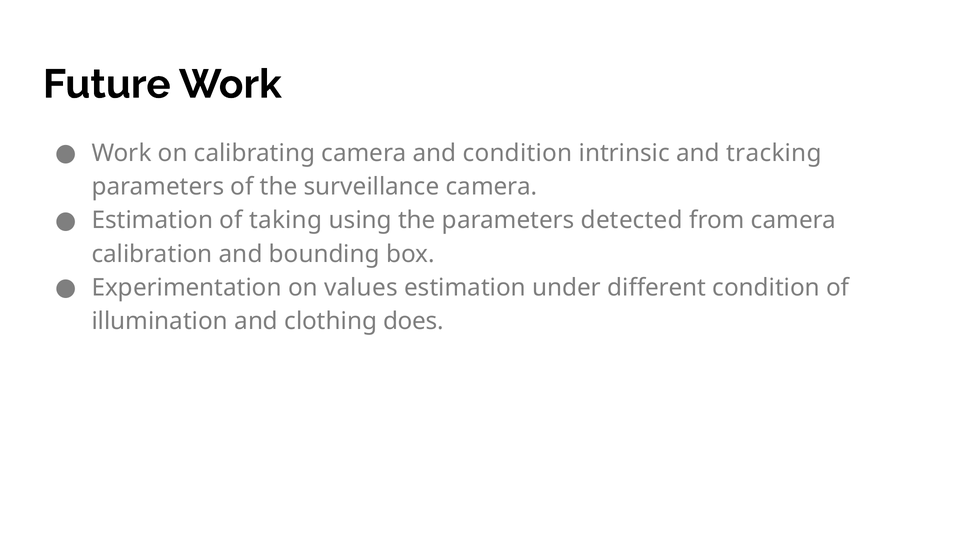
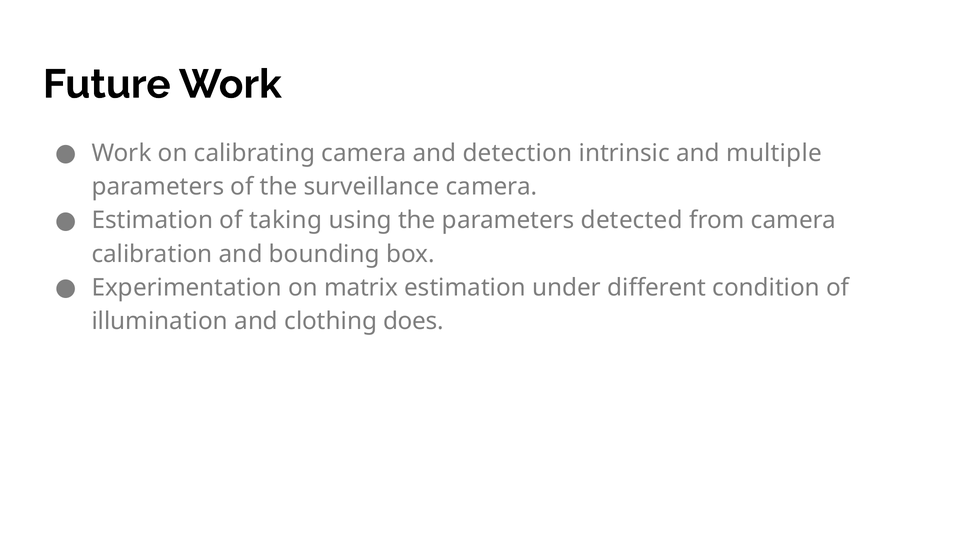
and condition: condition -> detection (517, 153)
tracking: tracking -> multiple (774, 153)
values: values -> matrix (361, 288)
